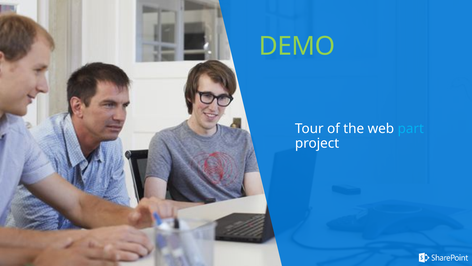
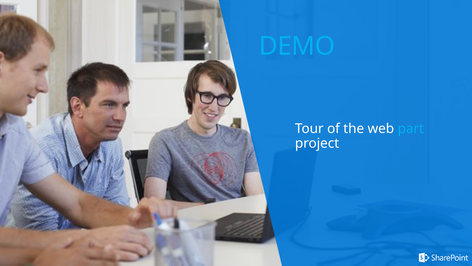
DEMO colour: light green -> light blue (297, 46)
